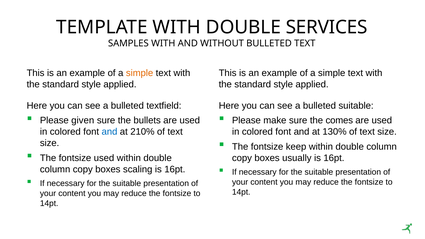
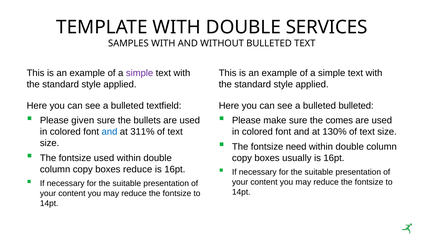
simple colour: orange -> purple (140, 73)
bulleted suitable: suitable -> bulleted (356, 106)
210%: 210% -> 311% (142, 132)
keep: keep -> need (296, 147)
boxes scaling: scaling -> reduce (138, 169)
